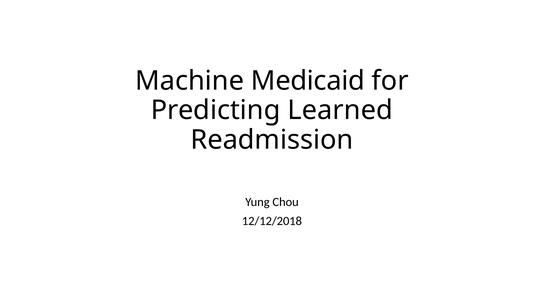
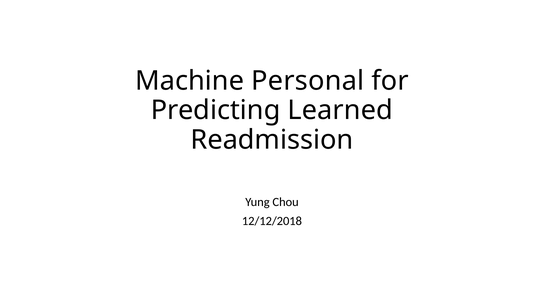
Medicaid: Medicaid -> Personal (308, 81)
